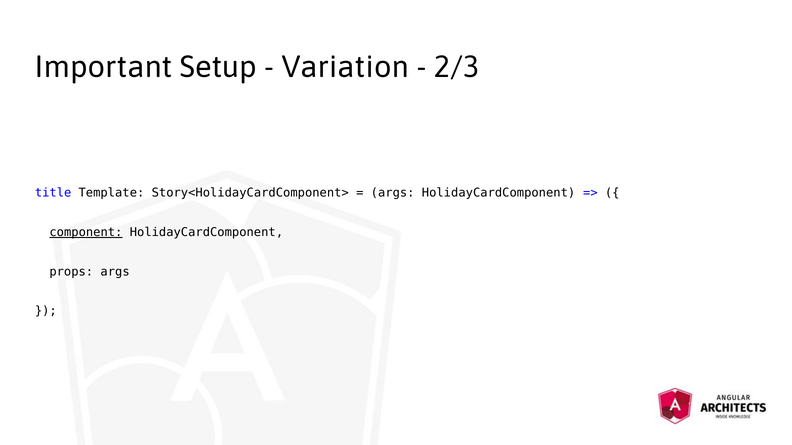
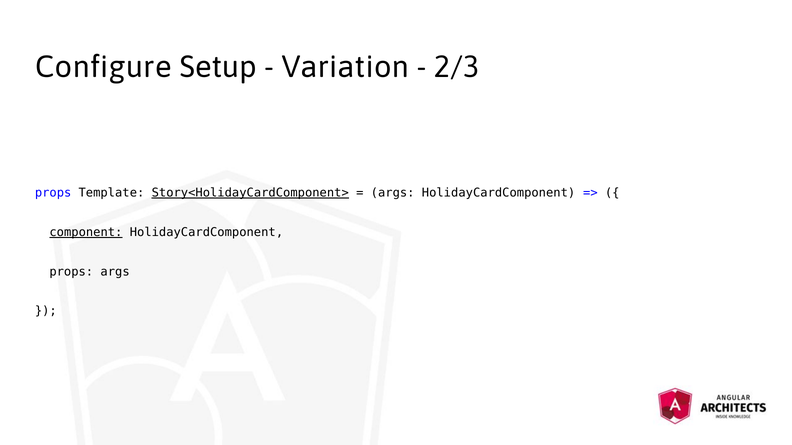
Important: Important -> Configure (104, 67)
title: title -> props (53, 193)
Story<HolidayCardComponent> underline: none -> present (250, 193)
